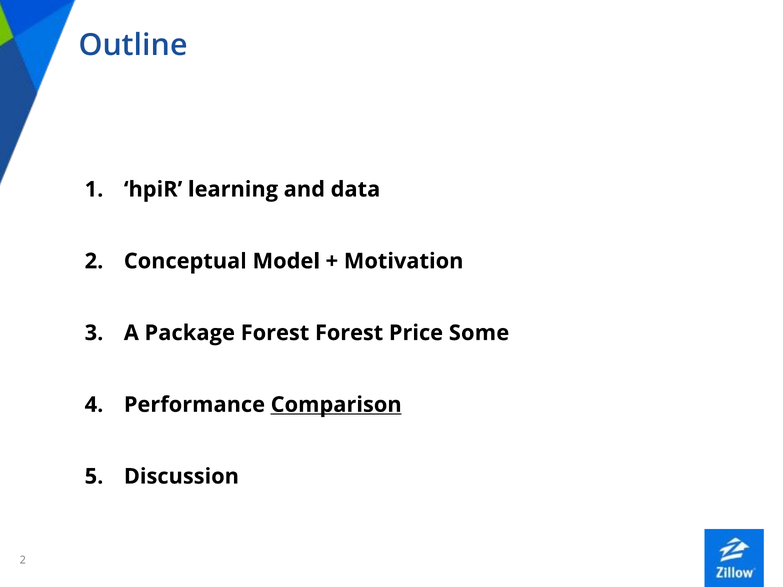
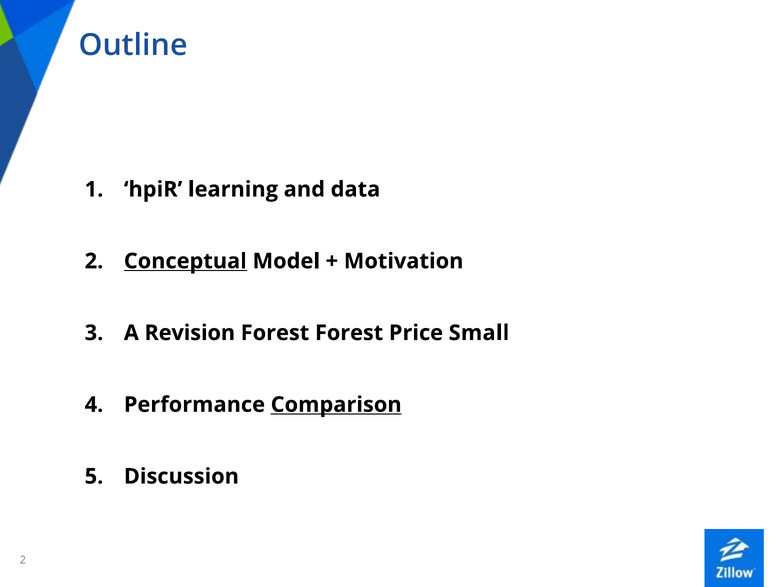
Conceptual underline: none -> present (185, 261)
Package: Package -> Revision (190, 333)
Some: Some -> Small (479, 333)
